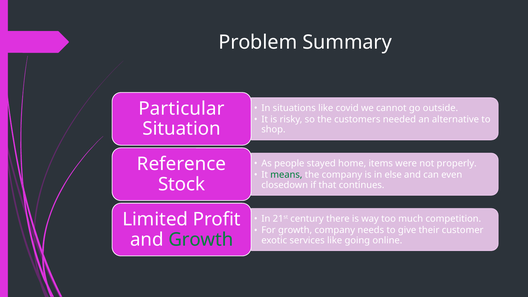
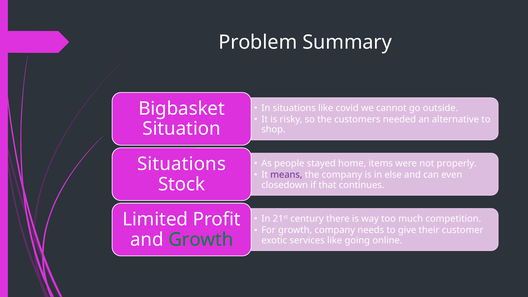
Particular: Particular -> Bigbasket (182, 109)
Reference: Reference -> Situations (181, 164)
means colour: green -> purple (286, 175)
